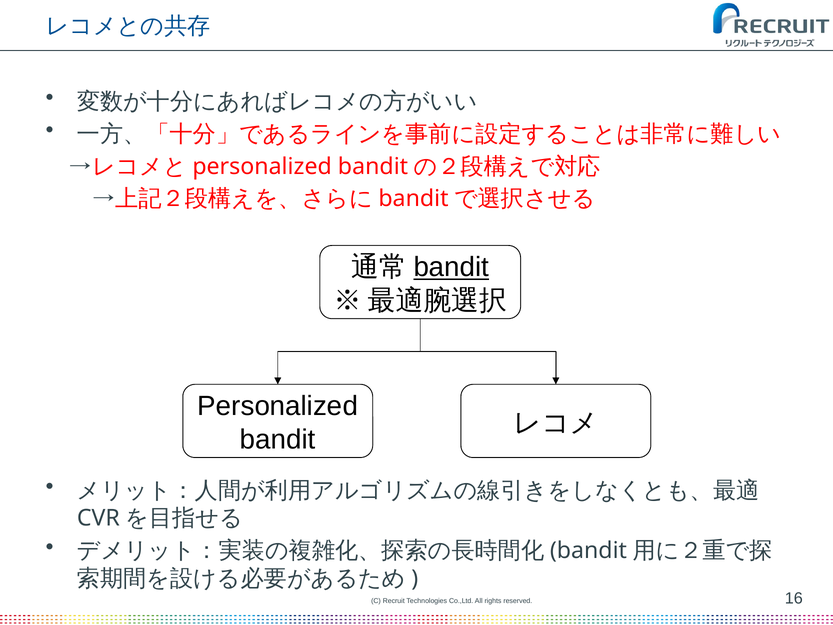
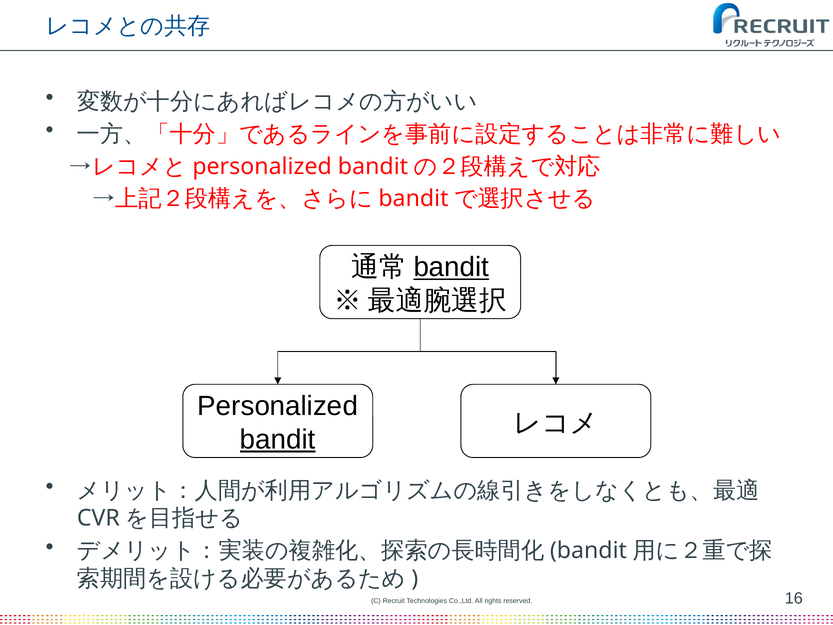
bandit underline: none -> present (278, 439)
